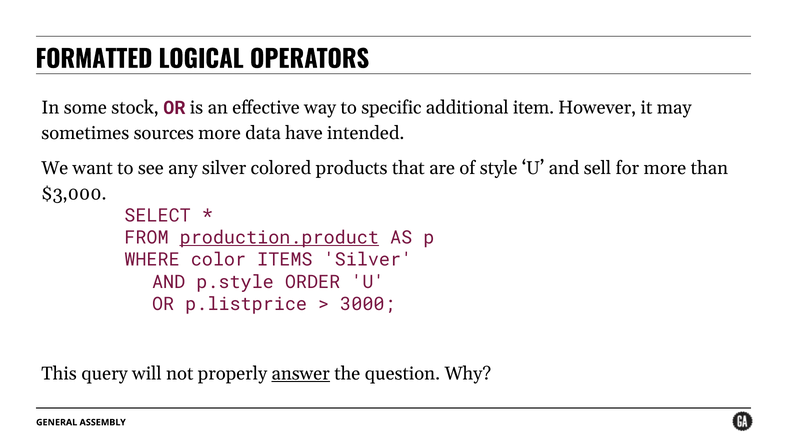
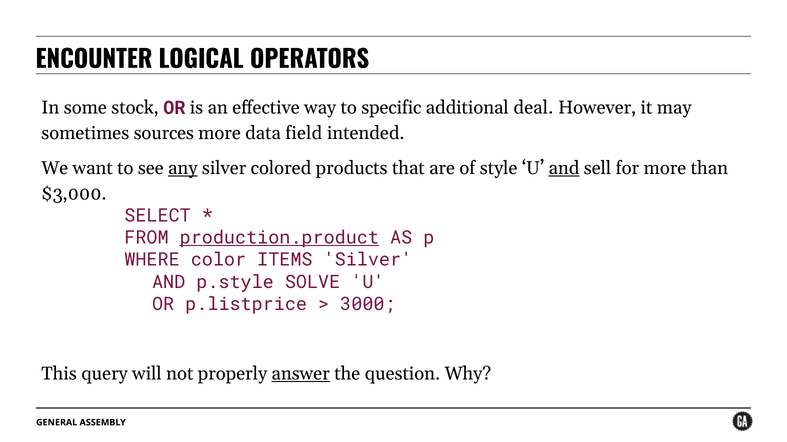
FORMATTED: FORMATTED -> ENCOUNTER (94, 60)
item: item -> deal (533, 108)
have: have -> field (304, 133)
any underline: none -> present (183, 168)
and underline: none -> present (564, 168)
ORDER: ORDER -> SOLVE (313, 282)
